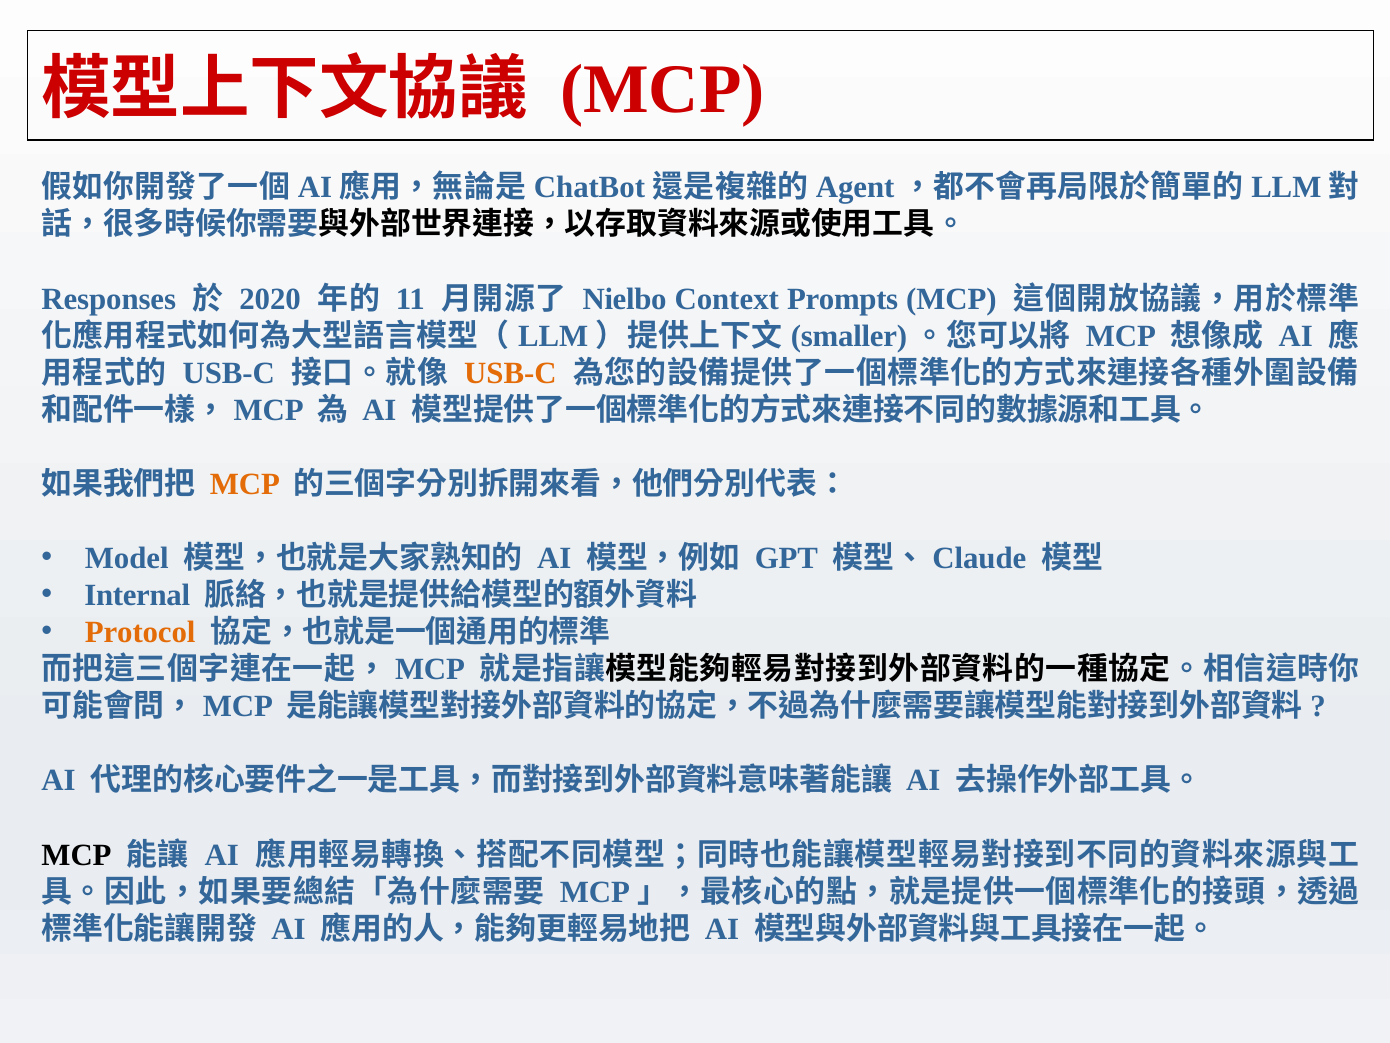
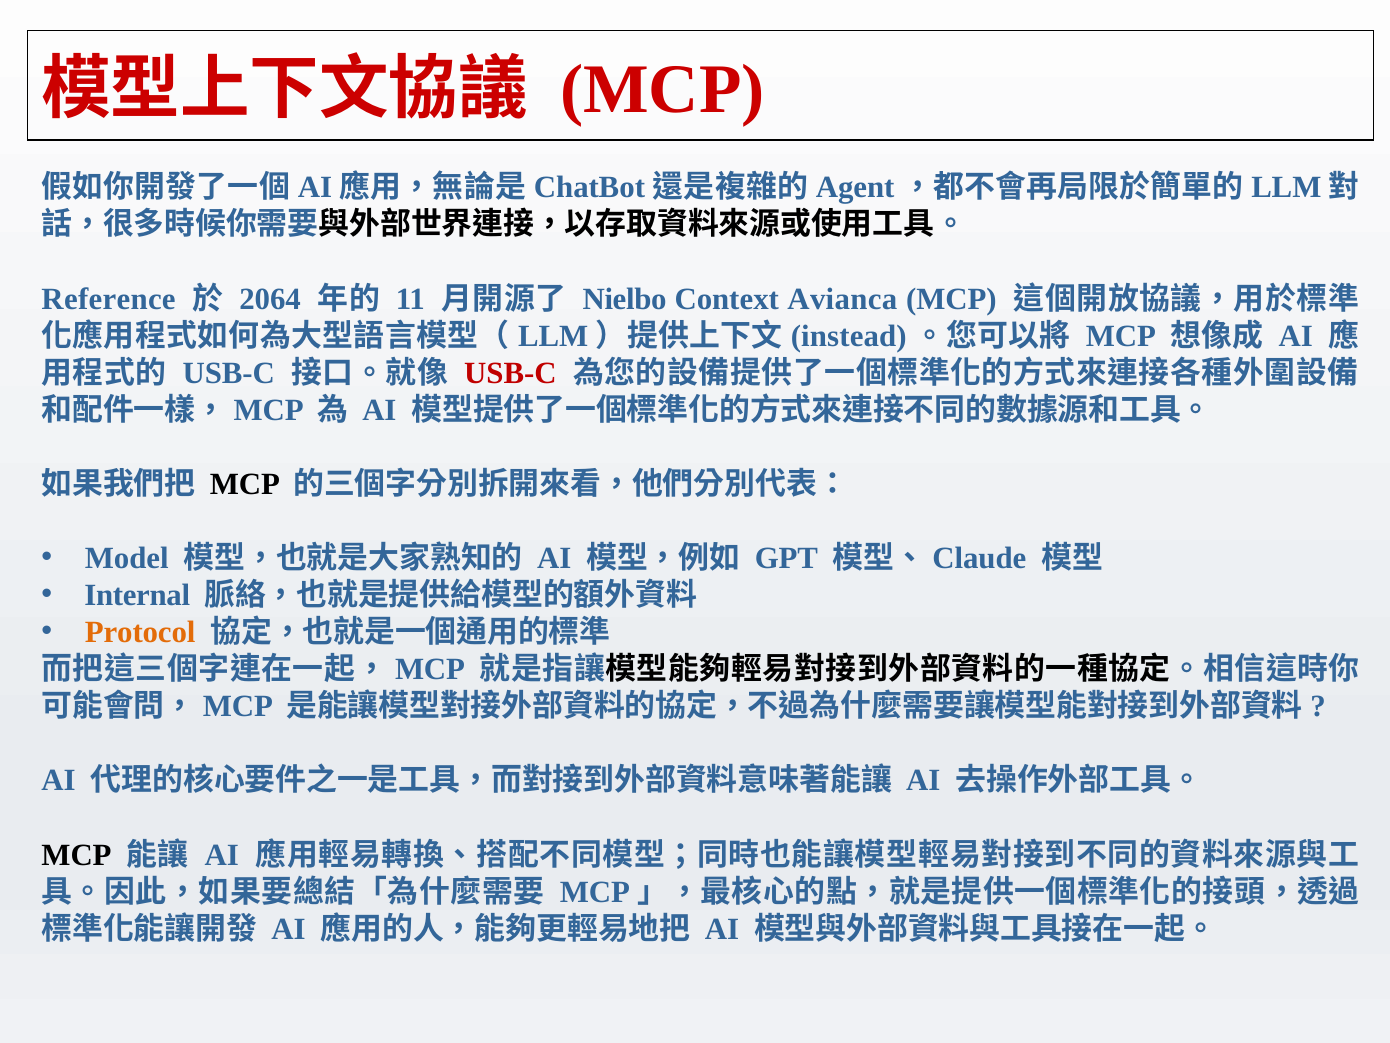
Responses: Responses -> Reference (109, 299)
2020: 2020 -> 2064 (270, 299)
Prompts: Prompts -> Avianca (842, 299)
smaller: smaller -> instead (849, 336)
USB-C colour: orange -> red (510, 373)
MCP colour: orange -> black (245, 484)
